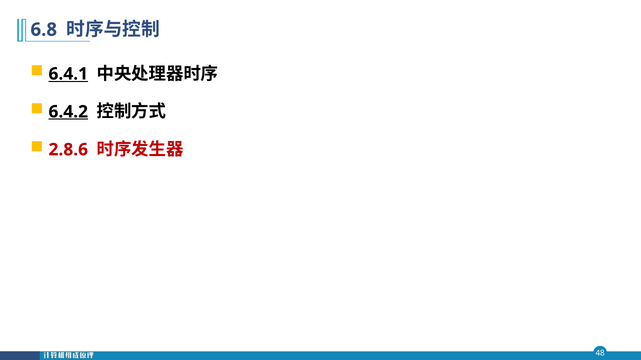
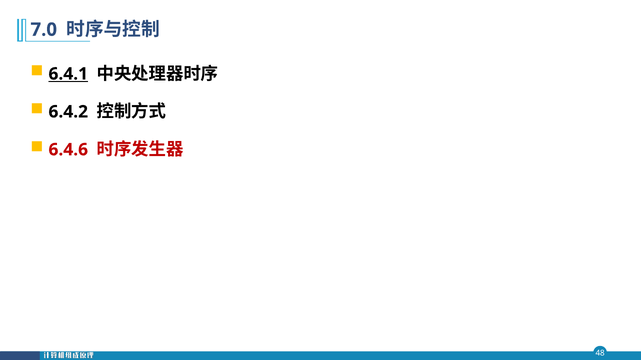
6.8: 6.8 -> 7.0 (44, 30)
6.4.2 underline: present -> none (68, 112)
2.8.6: 2.8.6 -> 6.4.6 (68, 150)
